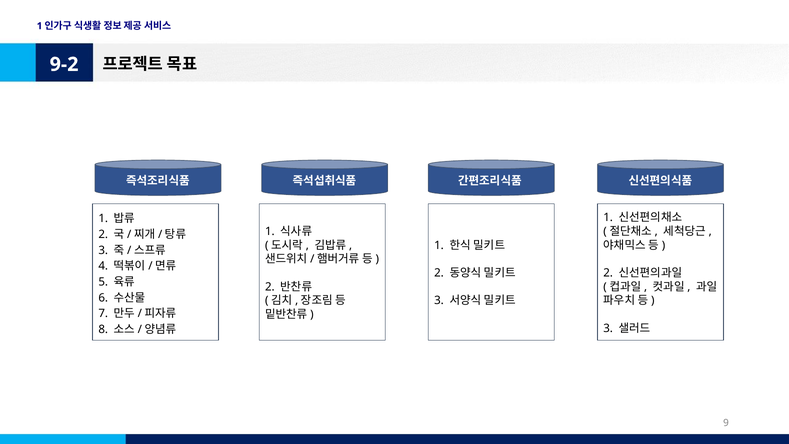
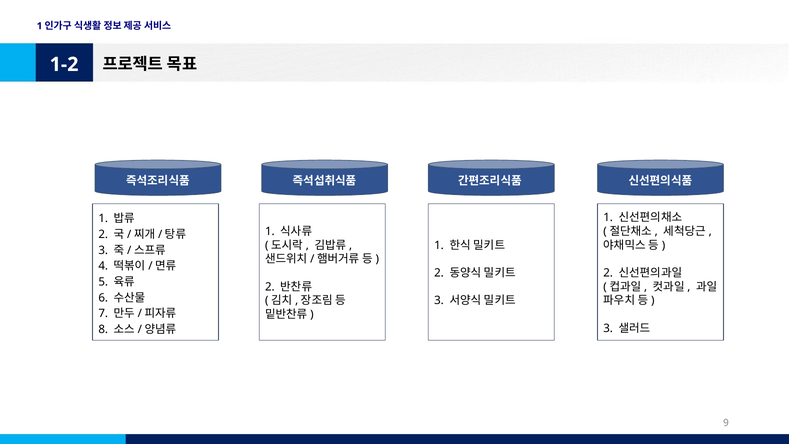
9-2: 9-2 -> 1-2 (64, 64)
